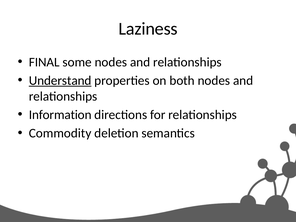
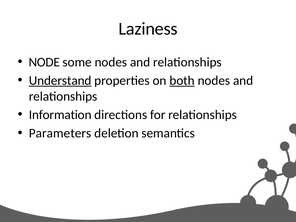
FINAL: FINAL -> NODE (44, 62)
both underline: none -> present (182, 81)
Commodity: Commodity -> Parameters (60, 133)
